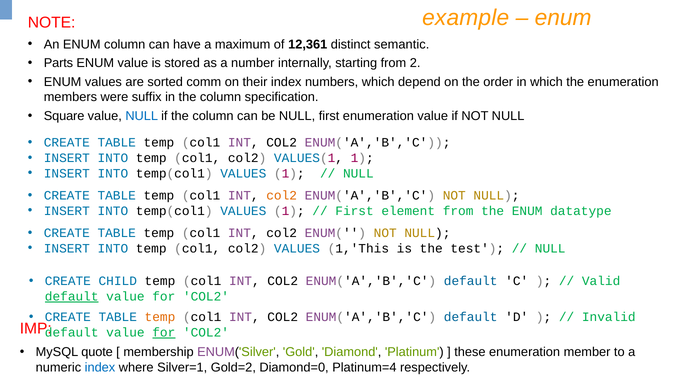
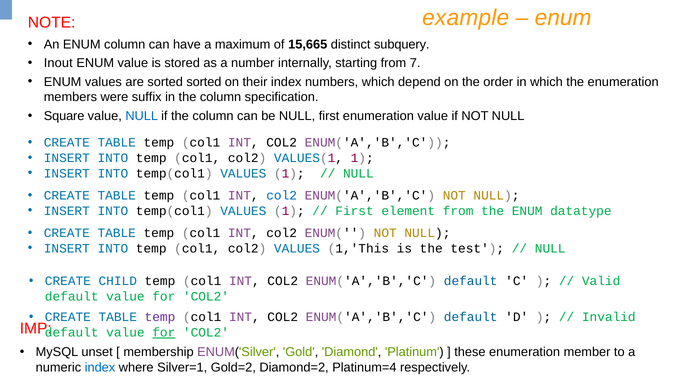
12,361: 12,361 -> 15,665 (308, 44)
semantic: semantic -> subquery (402, 44)
Parts: Parts -> Inout (58, 63)
2: 2 -> 7 (415, 63)
sorted comm: comm -> sorted (204, 82)
col2 colour: orange -> blue (282, 195)
default underline: present -> none (72, 296)
temp colour: orange -> purple (160, 317)
quote: quote -> unset (97, 352)
Diamond=0: Diamond=0 -> Diamond=2 (294, 367)
